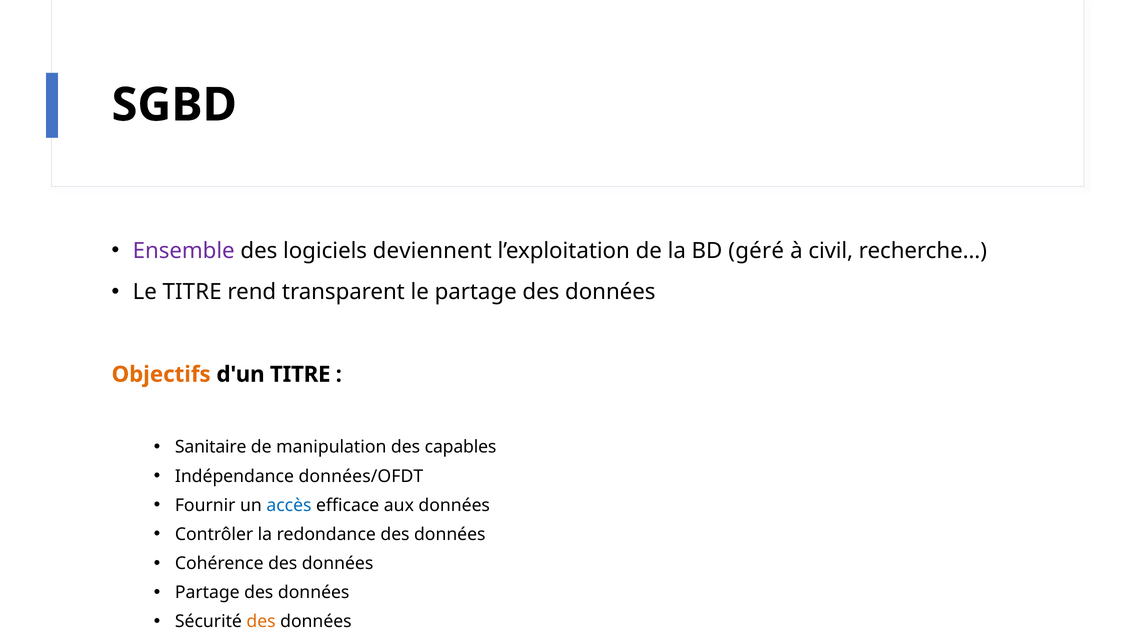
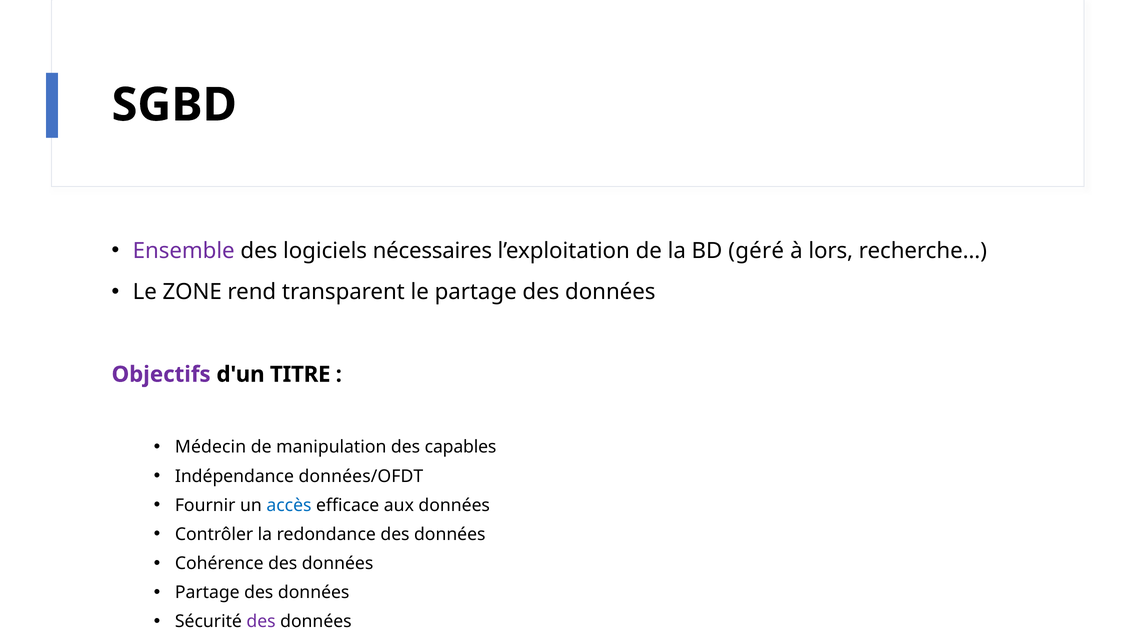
deviennent: deviennent -> nécessaires (432, 251)
civil: civil -> lors (831, 251)
Le TITRE: TITRE -> ZONE (192, 292)
Objectifs colour: orange -> purple (161, 374)
Sanitaire: Sanitaire -> Médecin (211, 447)
des colour: orange -> purple (261, 622)
